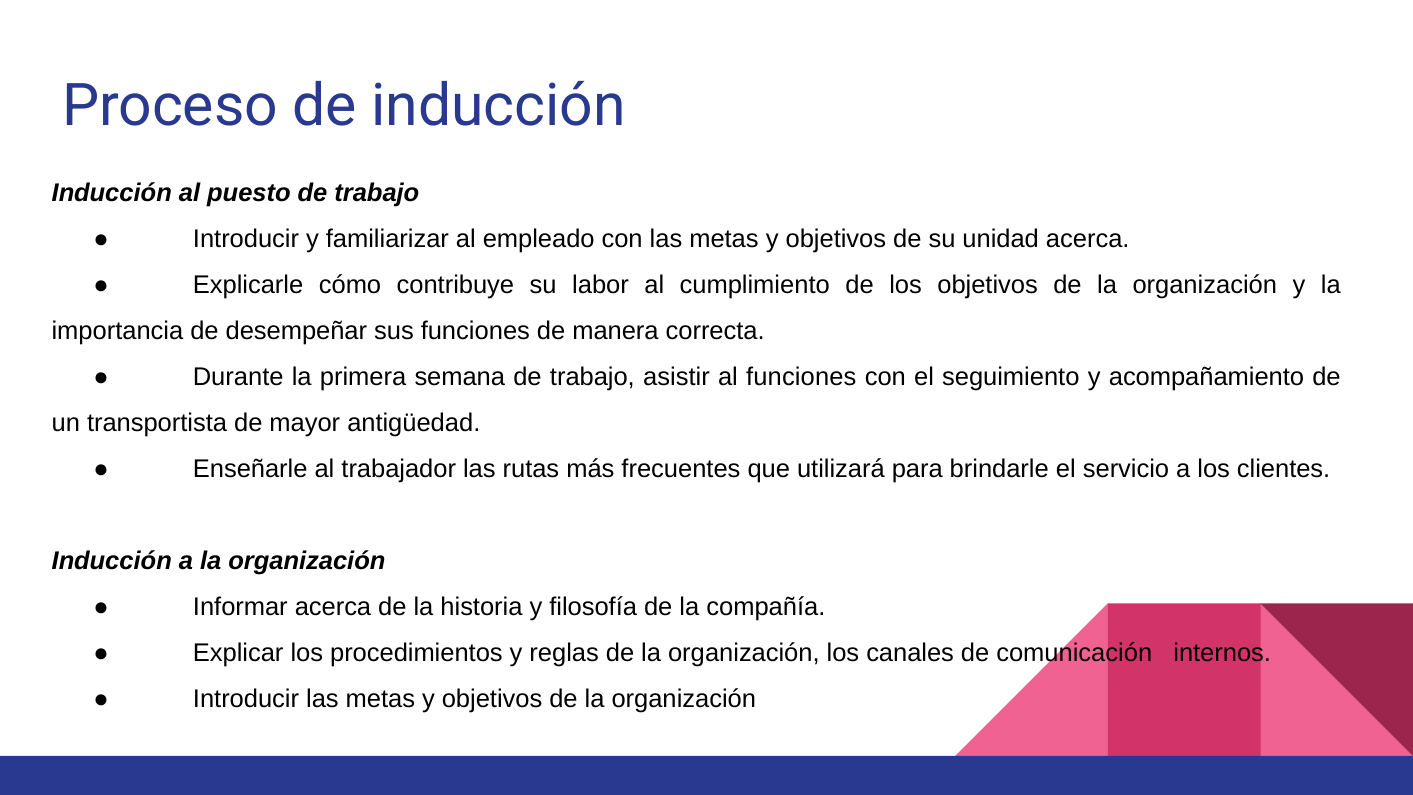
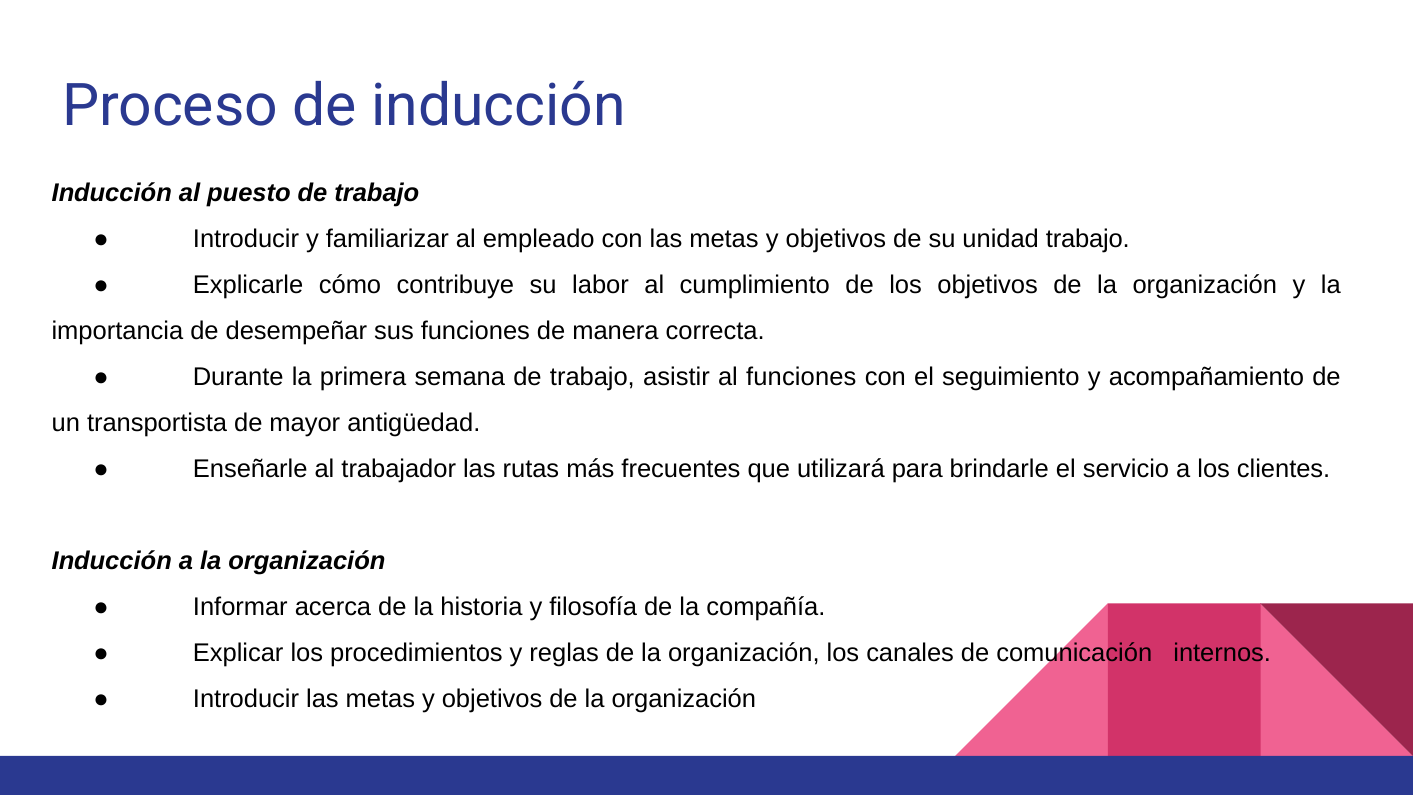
unidad acerca: acerca -> trabajo (1088, 239)
